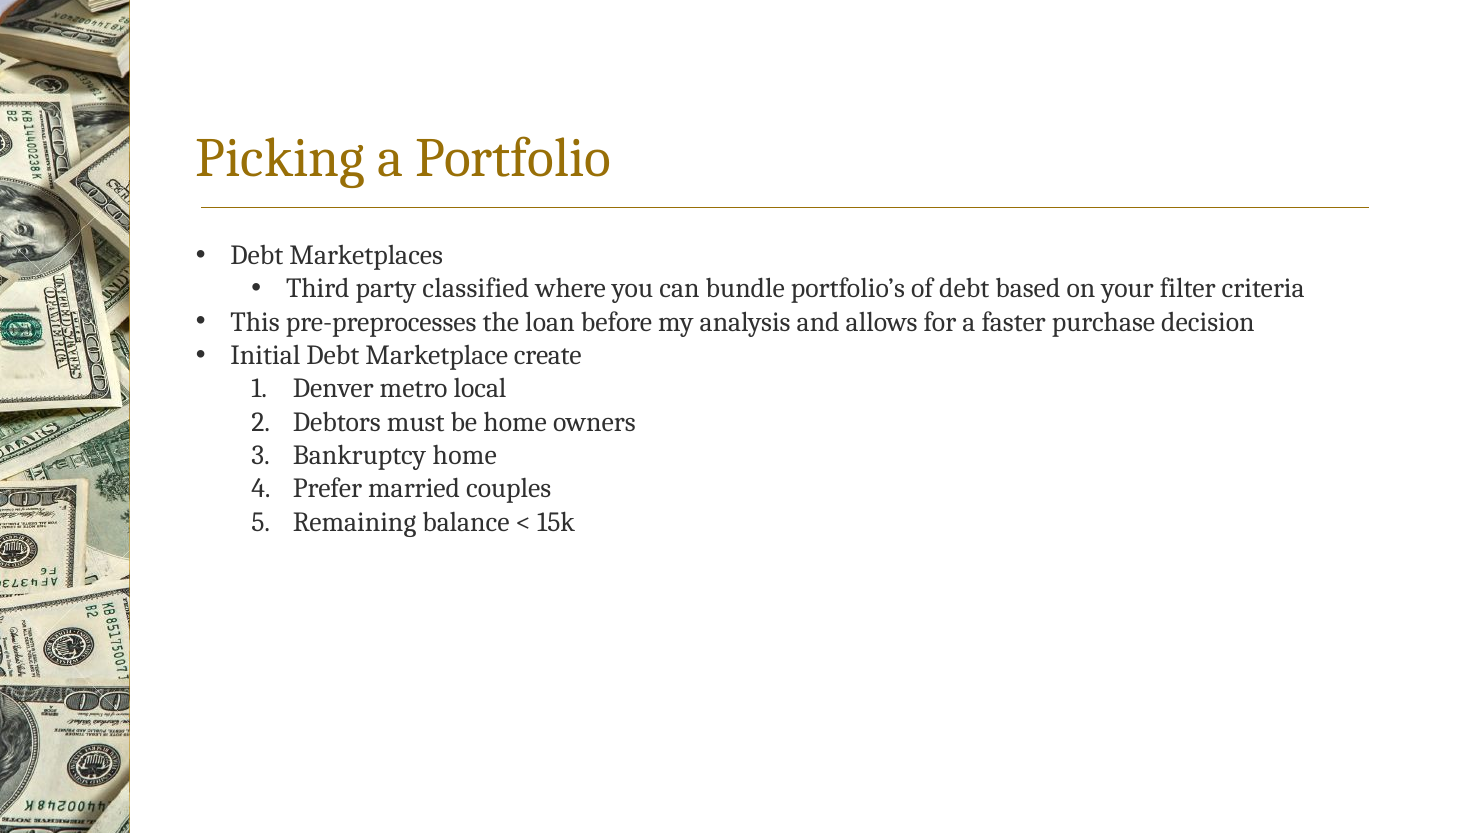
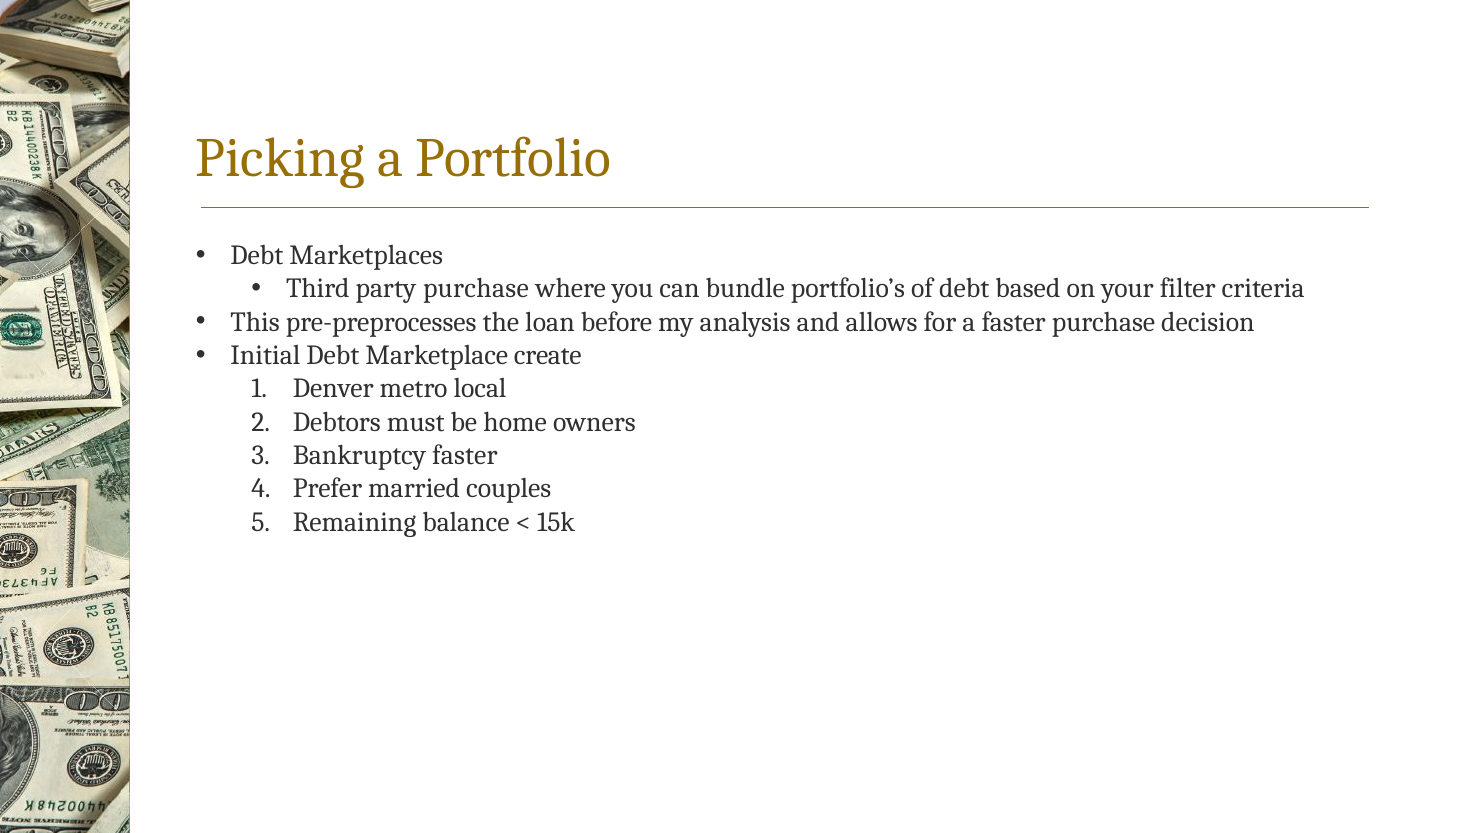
party classified: classified -> purchase (476, 289)
Bankruptcy home: home -> faster (465, 455)
